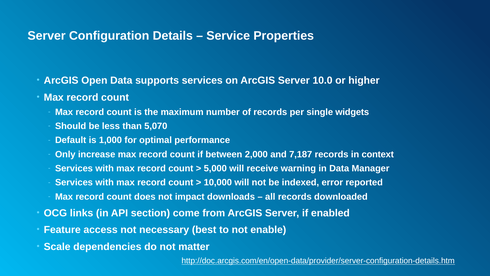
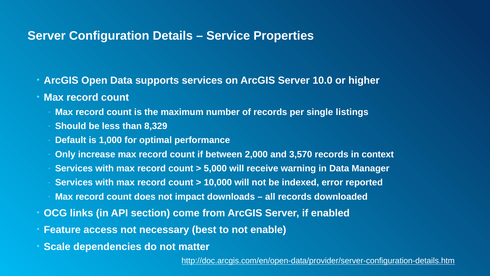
widgets: widgets -> listings (352, 112)
5,070: 5,070 -> 8,329 (156, 126)
7,187: 7,187 -> 3,570 (301, 154)
